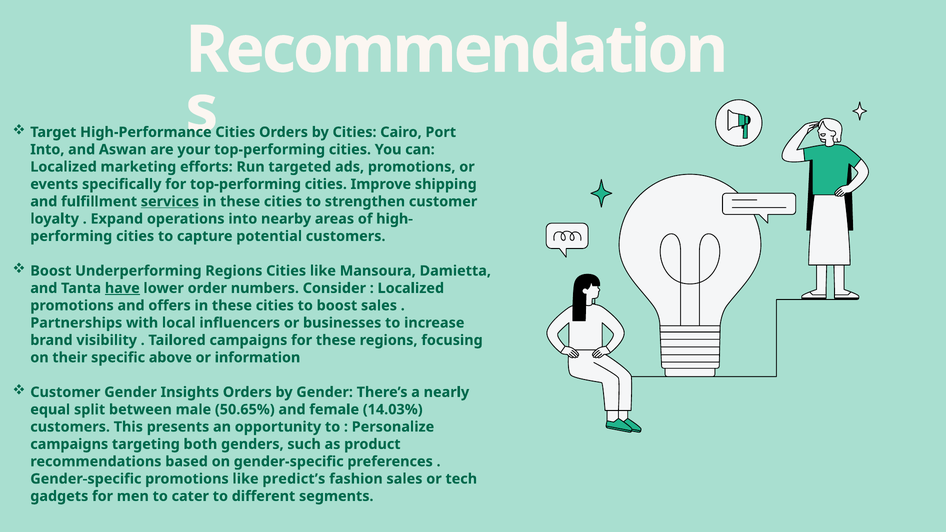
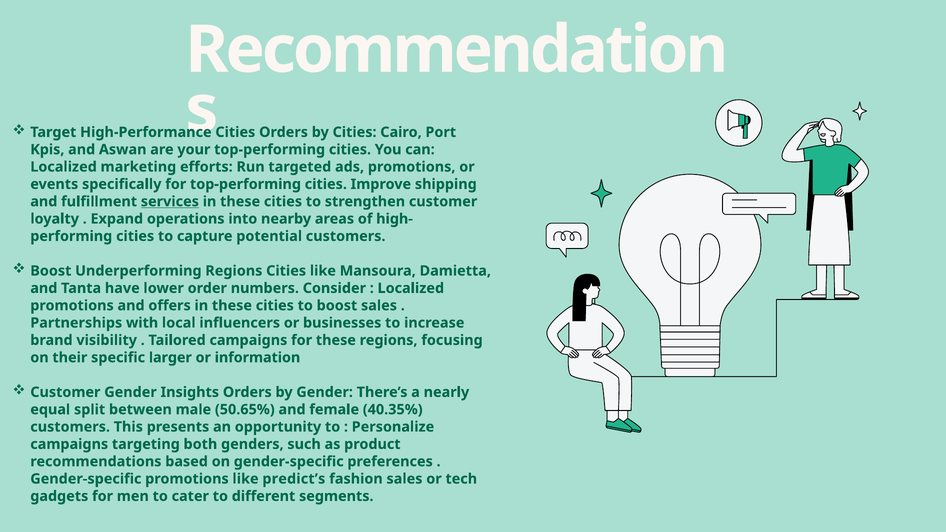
Into: Into -> Kpis (47, 150)
have underline: present -> none (122, 288)
above: above -> larger (170, 358)
14.03%: 14.03% -> 40.35% (393, 410)
